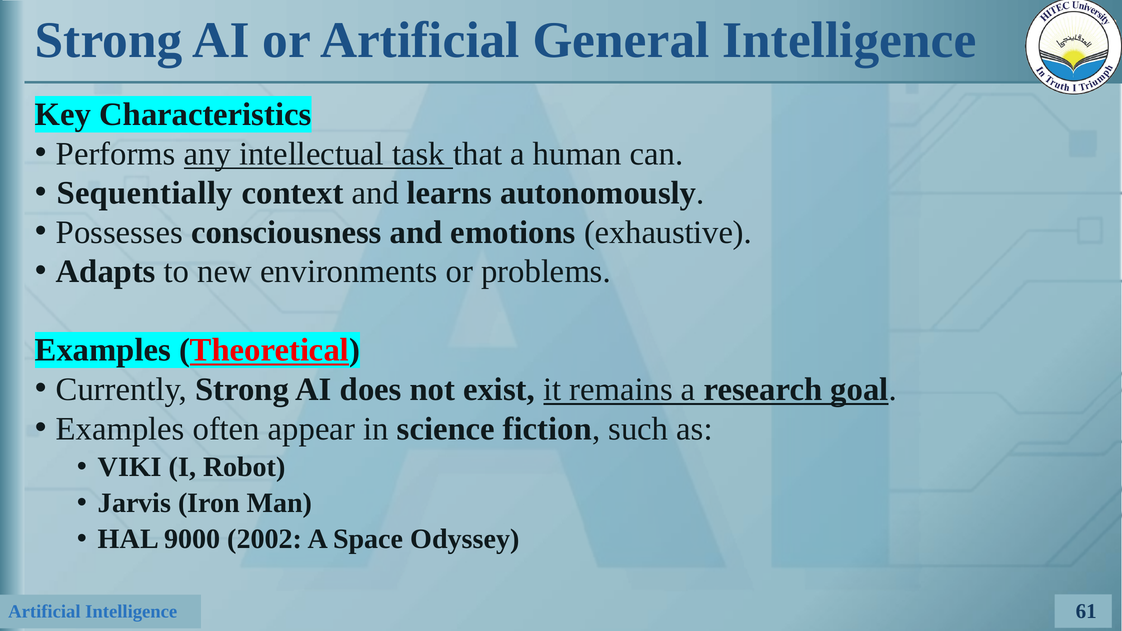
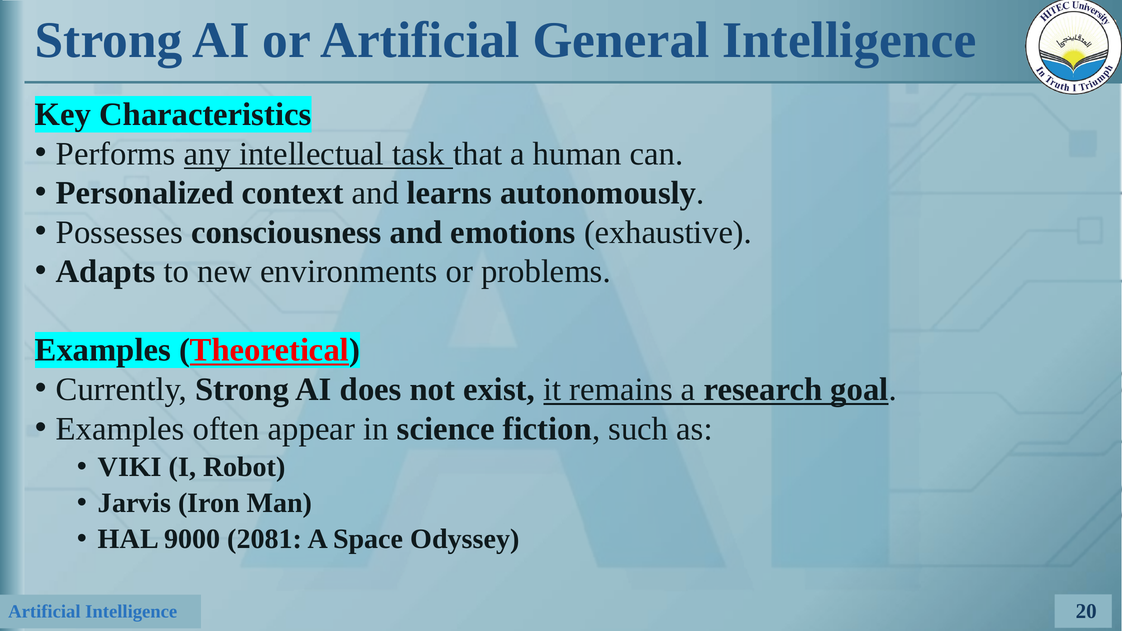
Sequentially: Sequentially -> Personalized (145, 193)
2002: 2002 -> 2081 (265, 539)
61: 61 -> 20 (1086, 611)
